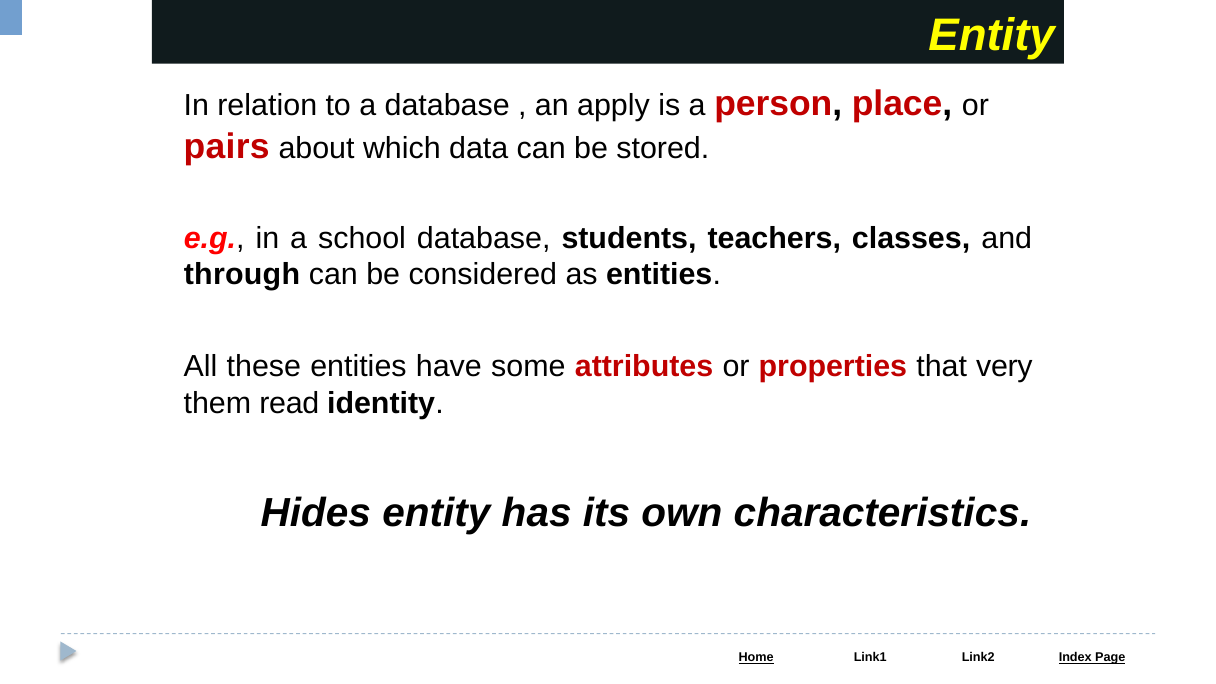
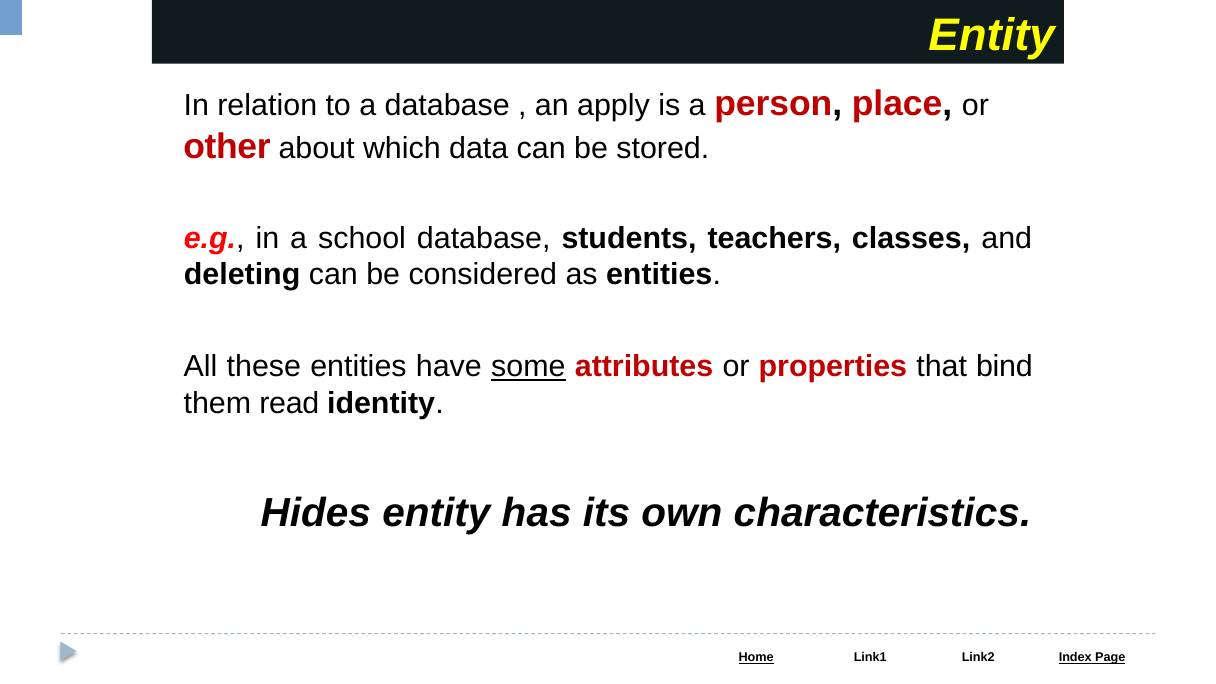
pairs: pairs -> other (227, 147)
through: through -> deleting (242, 275)
some underline: none -> present (528, 367)
very: very -> bind (1004, 367)
